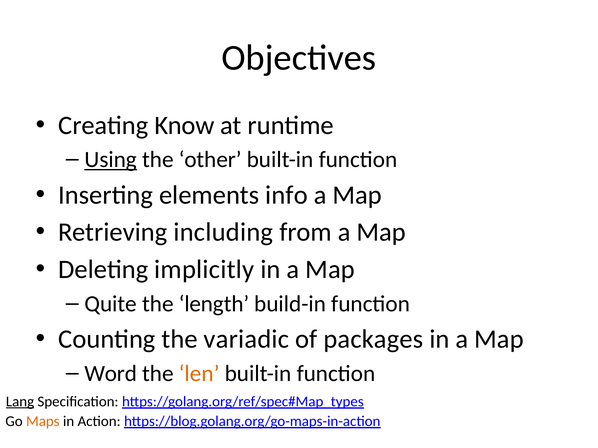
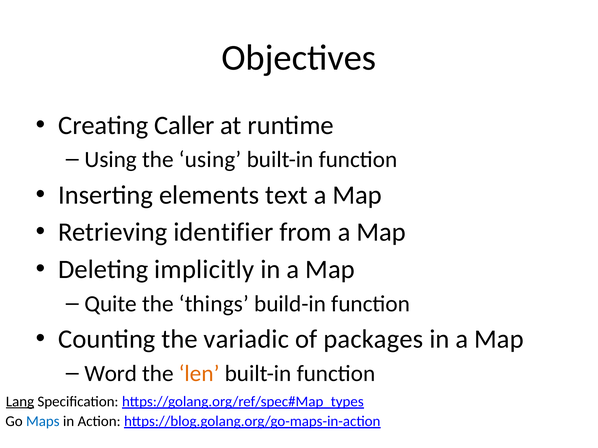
Know: Know -> Caller (184, 125)
Using underline: present -> none (111, 160)
the other: other -> using (210, 160)
info: info -> text (287, 195)
including: including -> identifier (223, 232)
length: length -> things (214, 304)
Maps colour: orange -> blue (43, 422)
